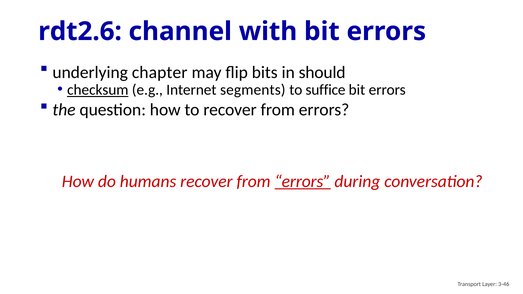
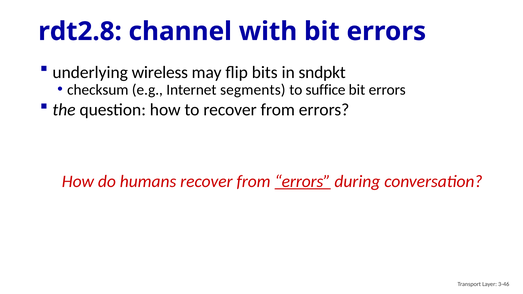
rdt2.6: rdt2.6 -> rdt2.8 (80, 31)
chapter: chapter -> wireless (160, 72)
should: should -> sndpkt (322, 72)
checksum underline: present -> none (98, 90)
